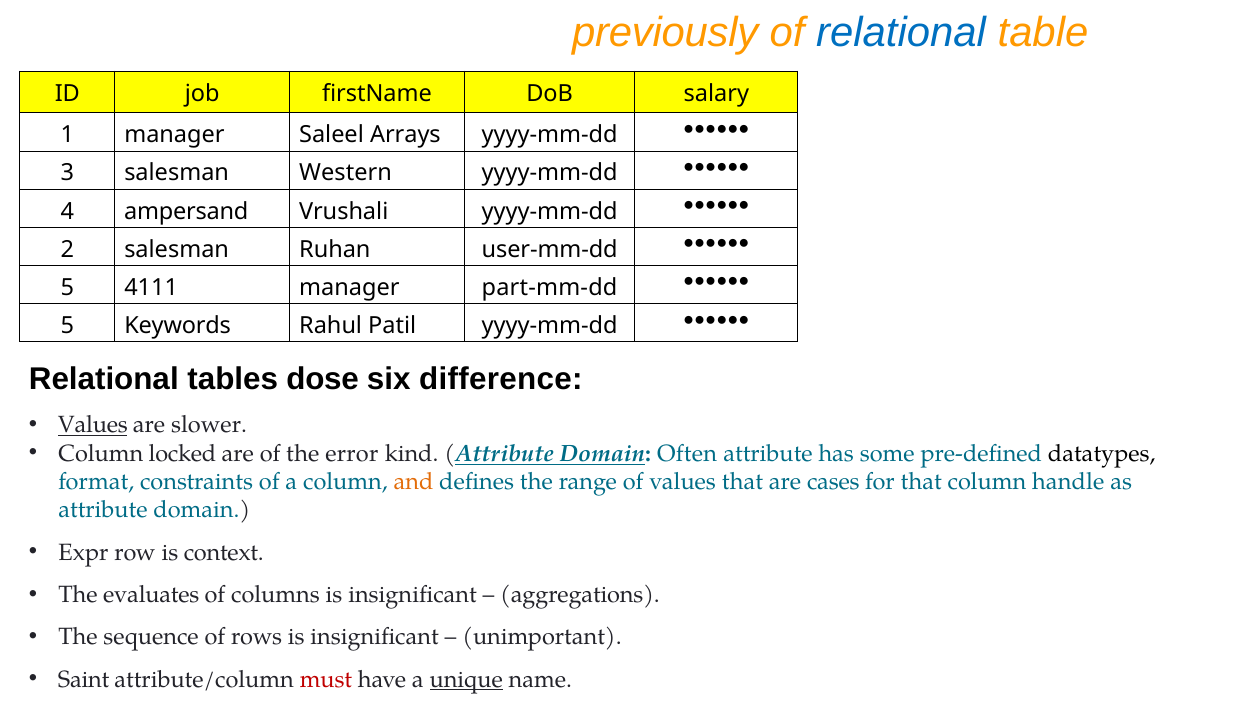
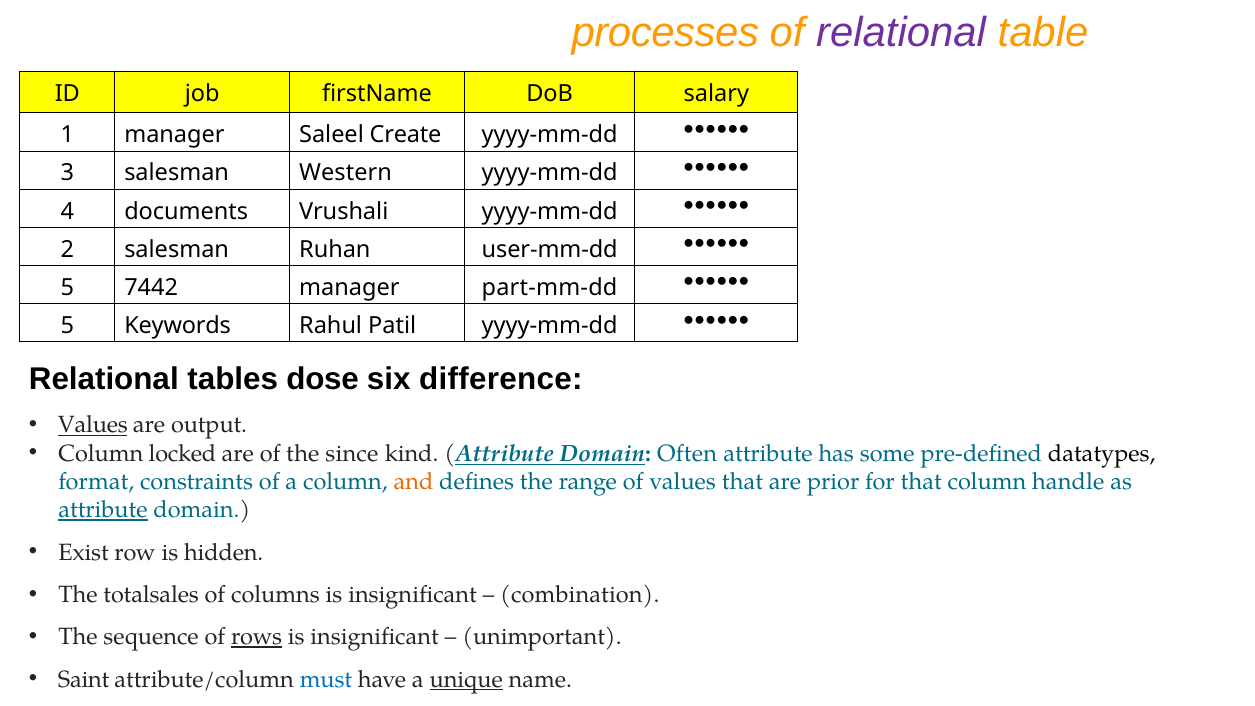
previously: previously -> processes (665, 33)
relational colour: blue -> purple (901, 33)
Arrays: Arrays -> Create (405, 135)
ampersand: ampersand -> documents (186, 211)
4111: 4111 -> 7442 (151, 288)
slower: slower -> output (209, 425)
error: error -> since (352, 453)
cases: cases -> prior (833, 482)
attribute underline: none -> present (103, 510)
Expr: Expr -> Exist (84, 552)
context: context -> hidden (224, 552)
evaluates: evaluates -> totalsales (151, 595)
aggregations: aggregations -> combination (580, 595)
rows underline: none -> present (257, 637)
must colour: red -> blue (326, 679)
